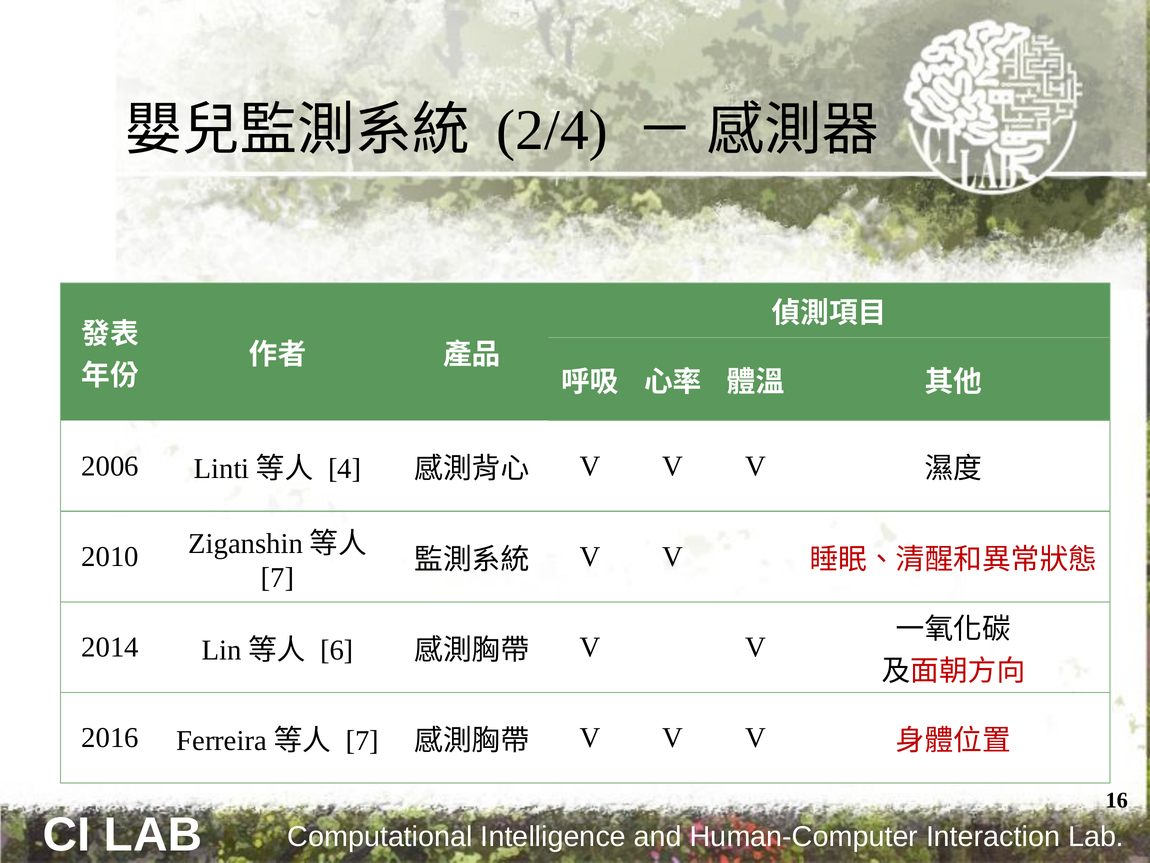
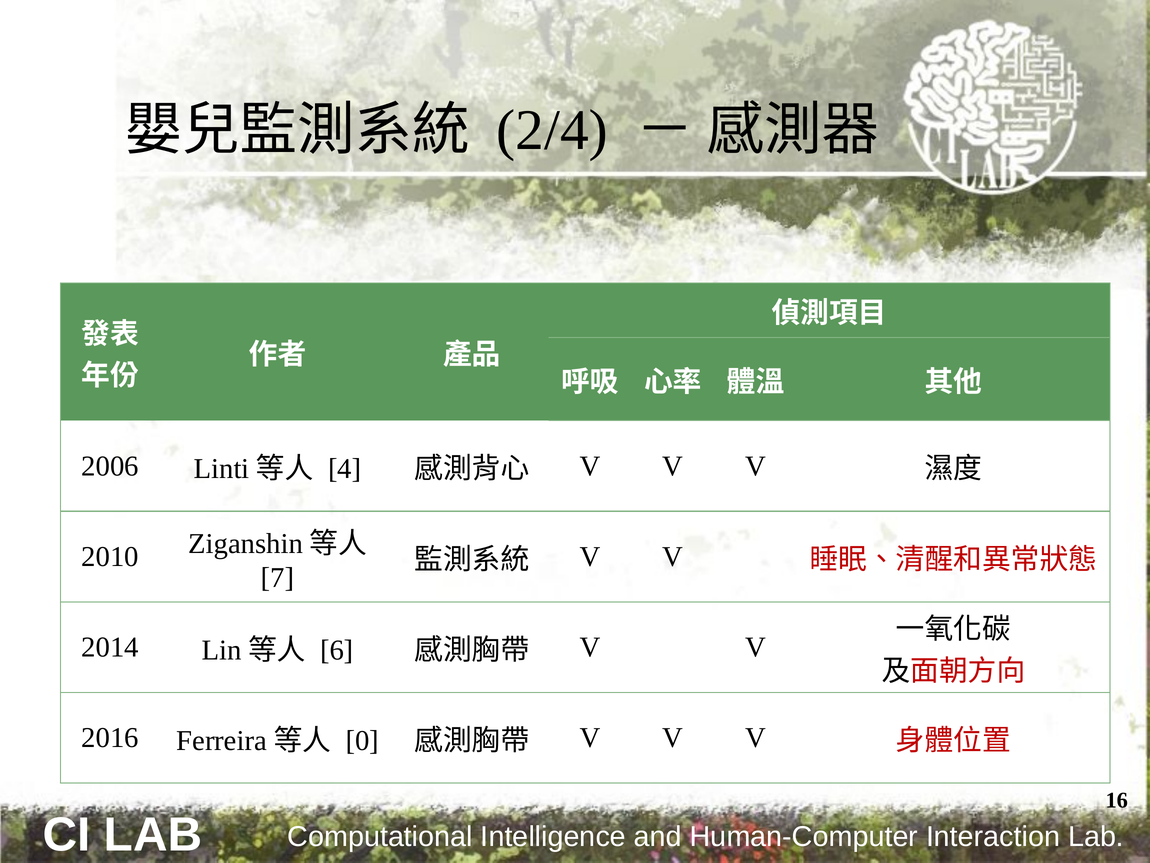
7: 7 -> 0 (362, 740)
